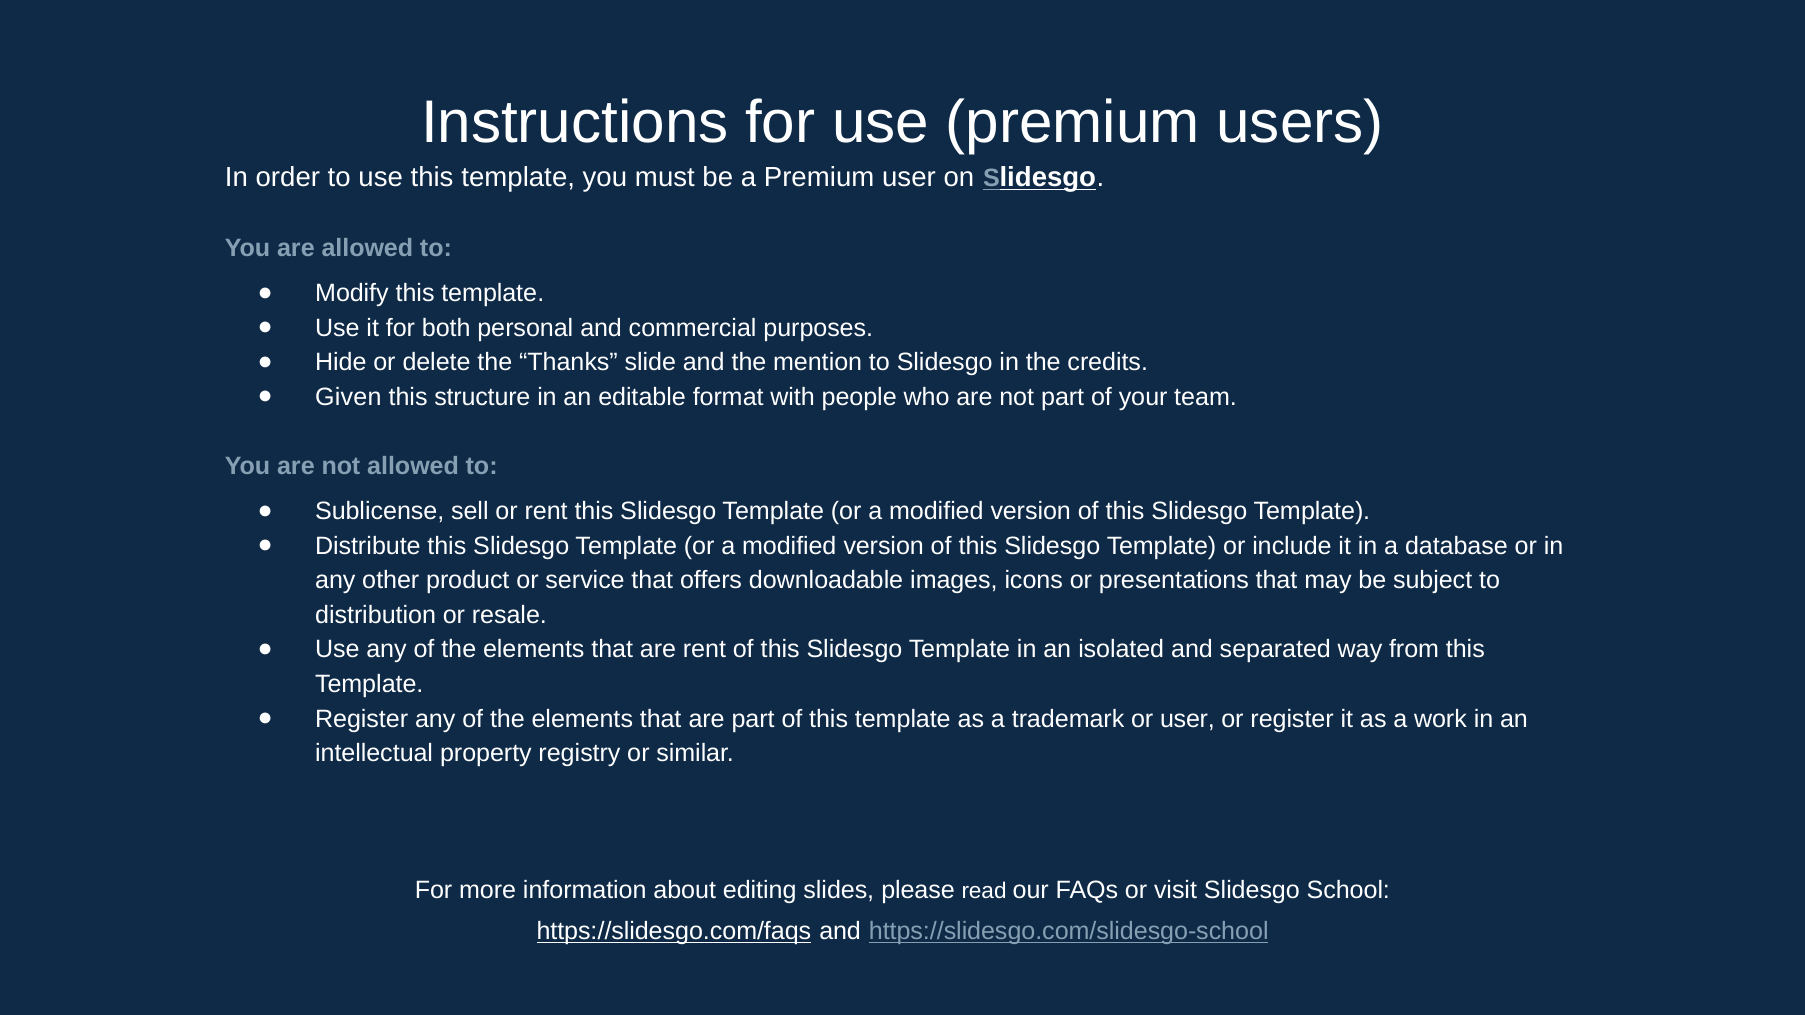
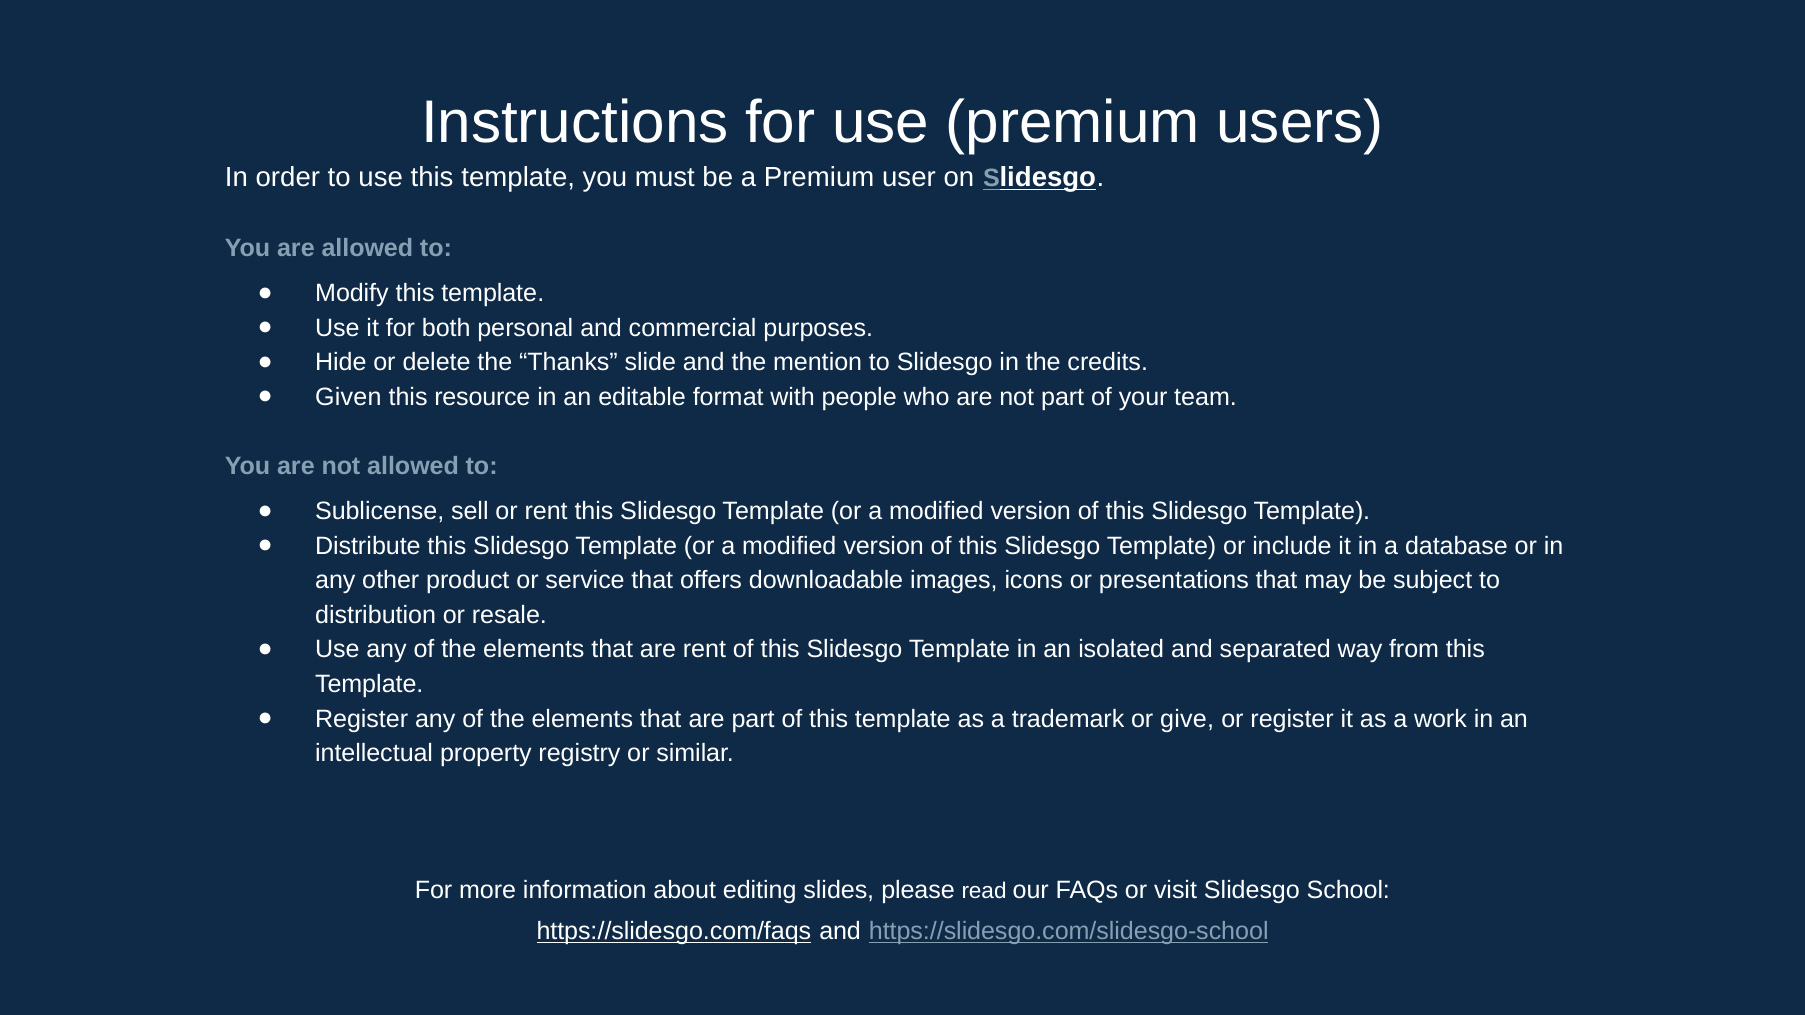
structure: structure -> resource (482, 397)
or user: user -> give (1187, 719)
